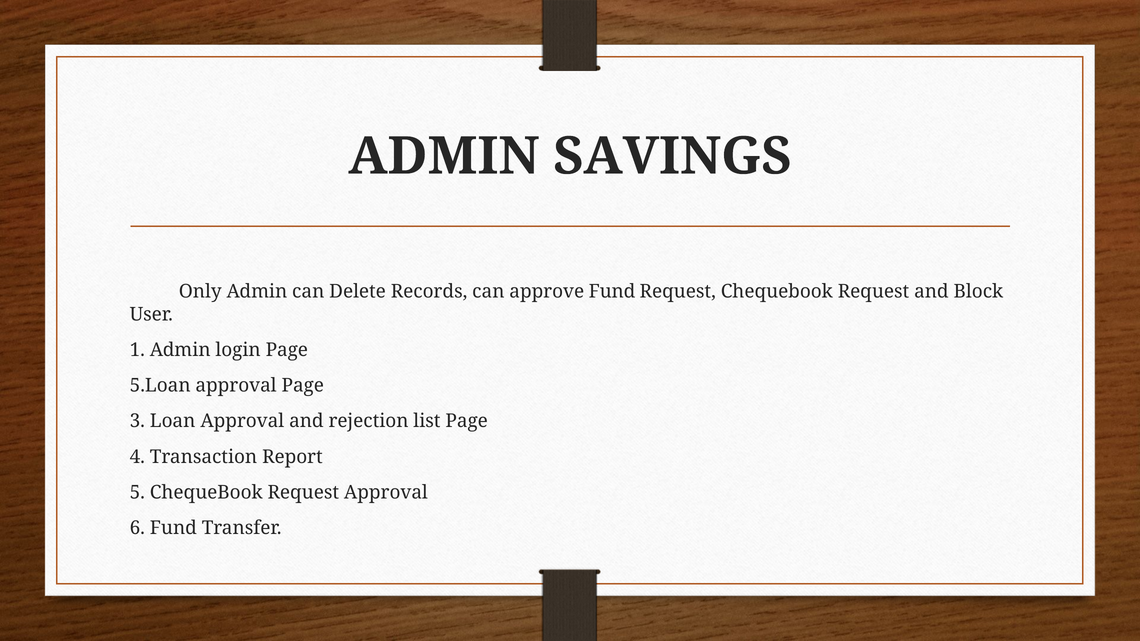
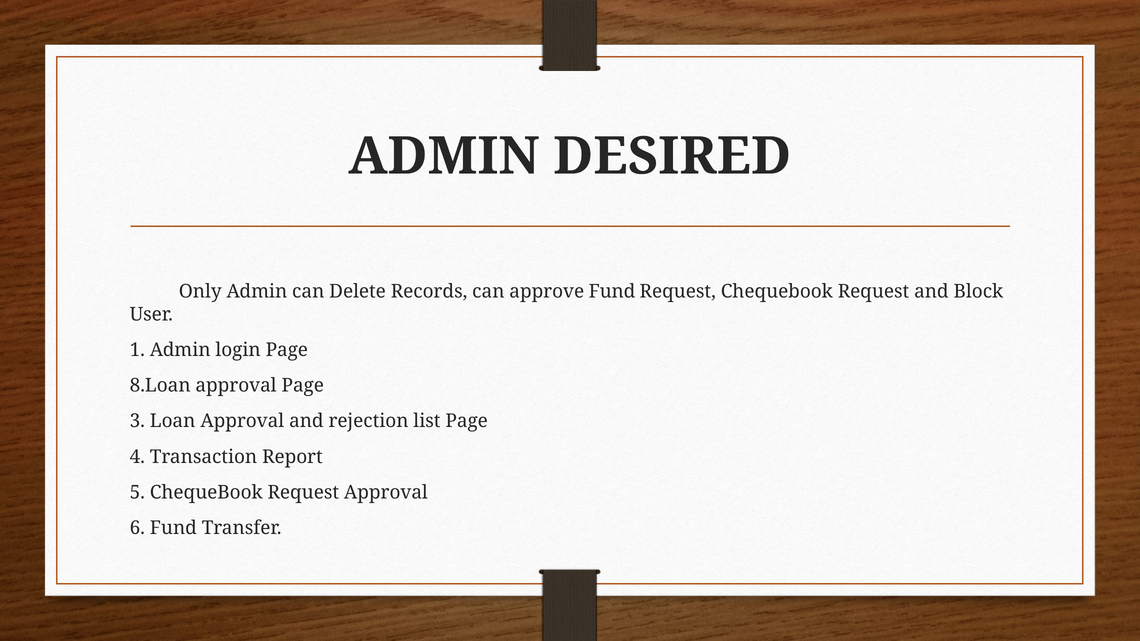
SAVINGS: SAVINGS -> DESIRED (672, 156)
5.Loan: 5.Loan -> 8.Loan (160, 386)
